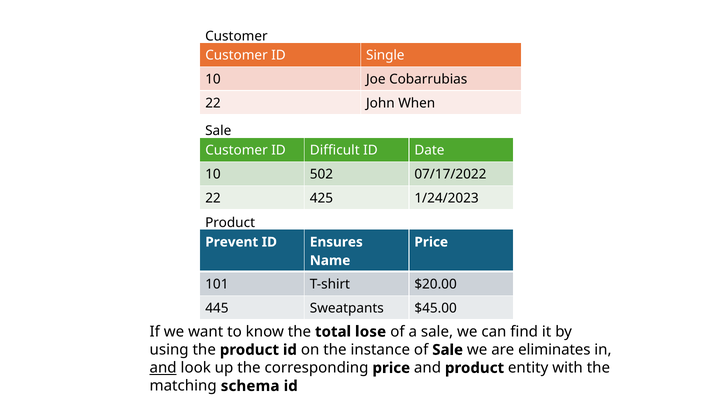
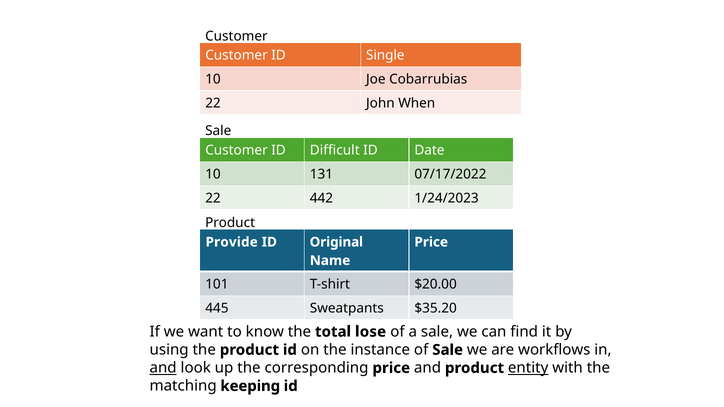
502: 502 -> 131 (321, 174)
425: 425 -> 442 (321, 198)
Prevent: Prevent -> Provide (232, 242)
Ensures: Ensures -> Original (336, 242)
$45.00: $45.00 -> $35.20 (436, 309)
eliminates: eliminates -> workflows (554, 350)
entity underline: none -> present (528, 368)
schema: schema -> keeping (250, 386)
